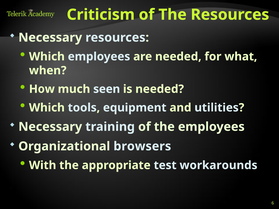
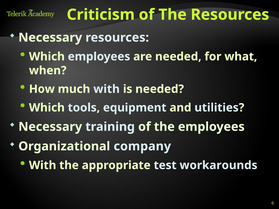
much seen: seen -> with (107, 89)
browsers: browsers -> company (142, 146)
